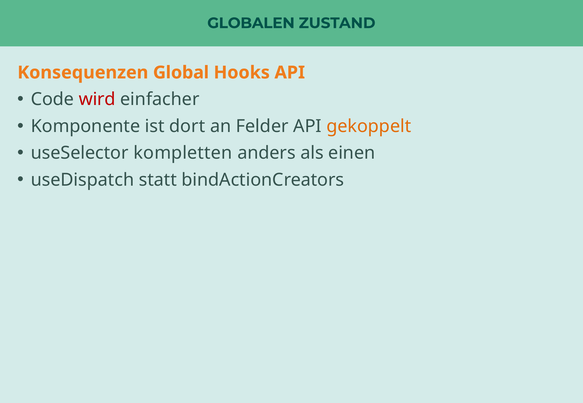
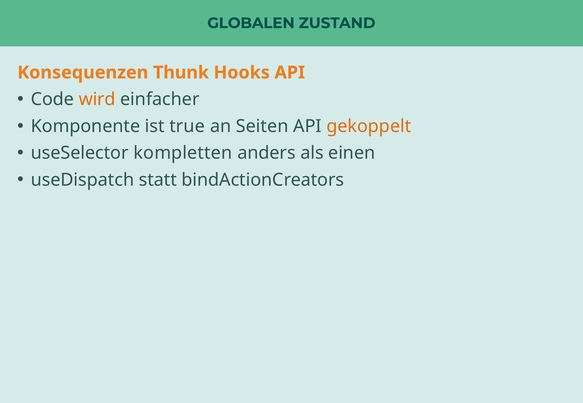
Global: Global -> Thunk (181, 73)
wird colour: red -> orange (97, 100)
dort: dort -> true (187, 126)
Felder: Felder -> Seiten (262, 126)
